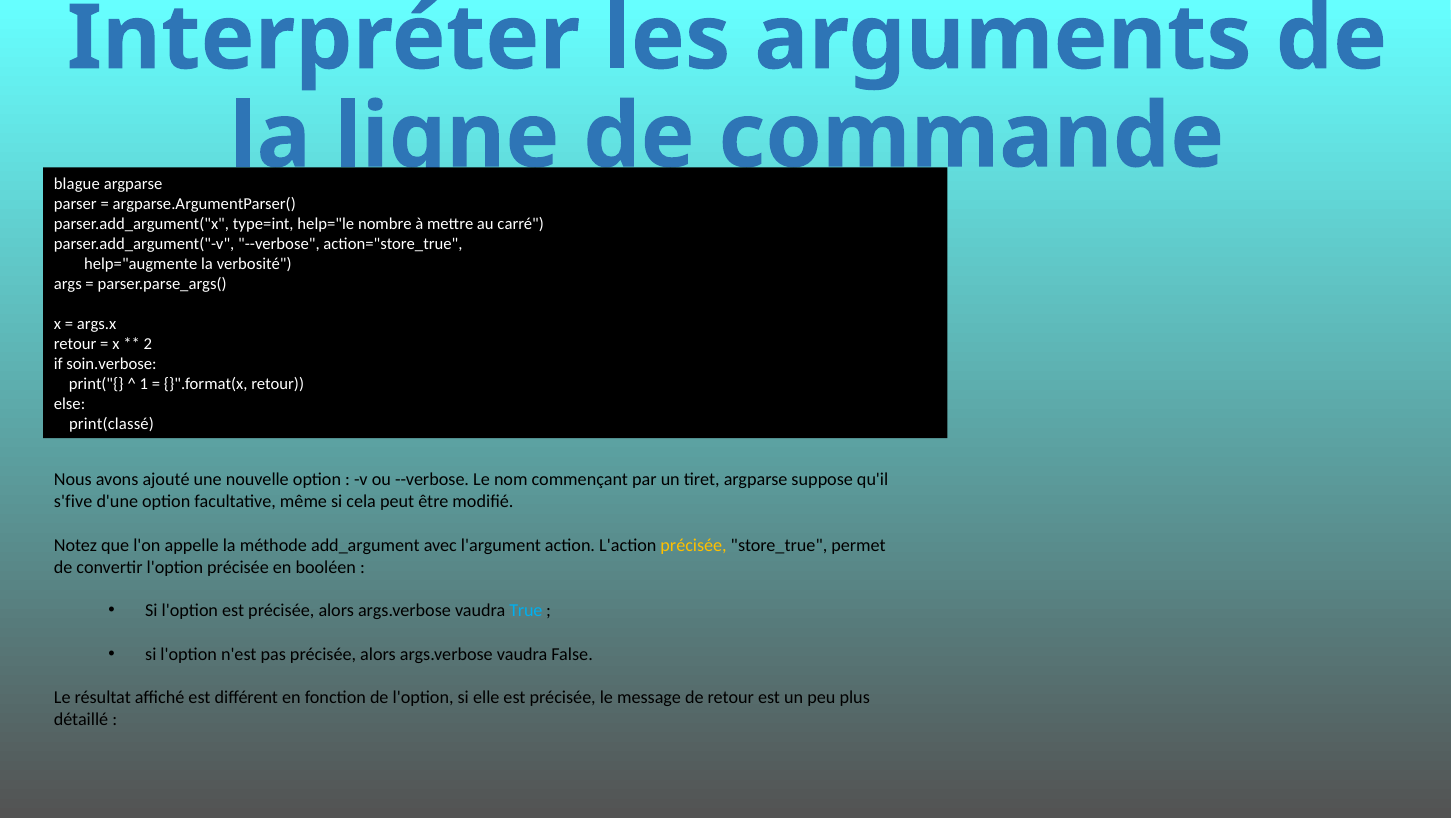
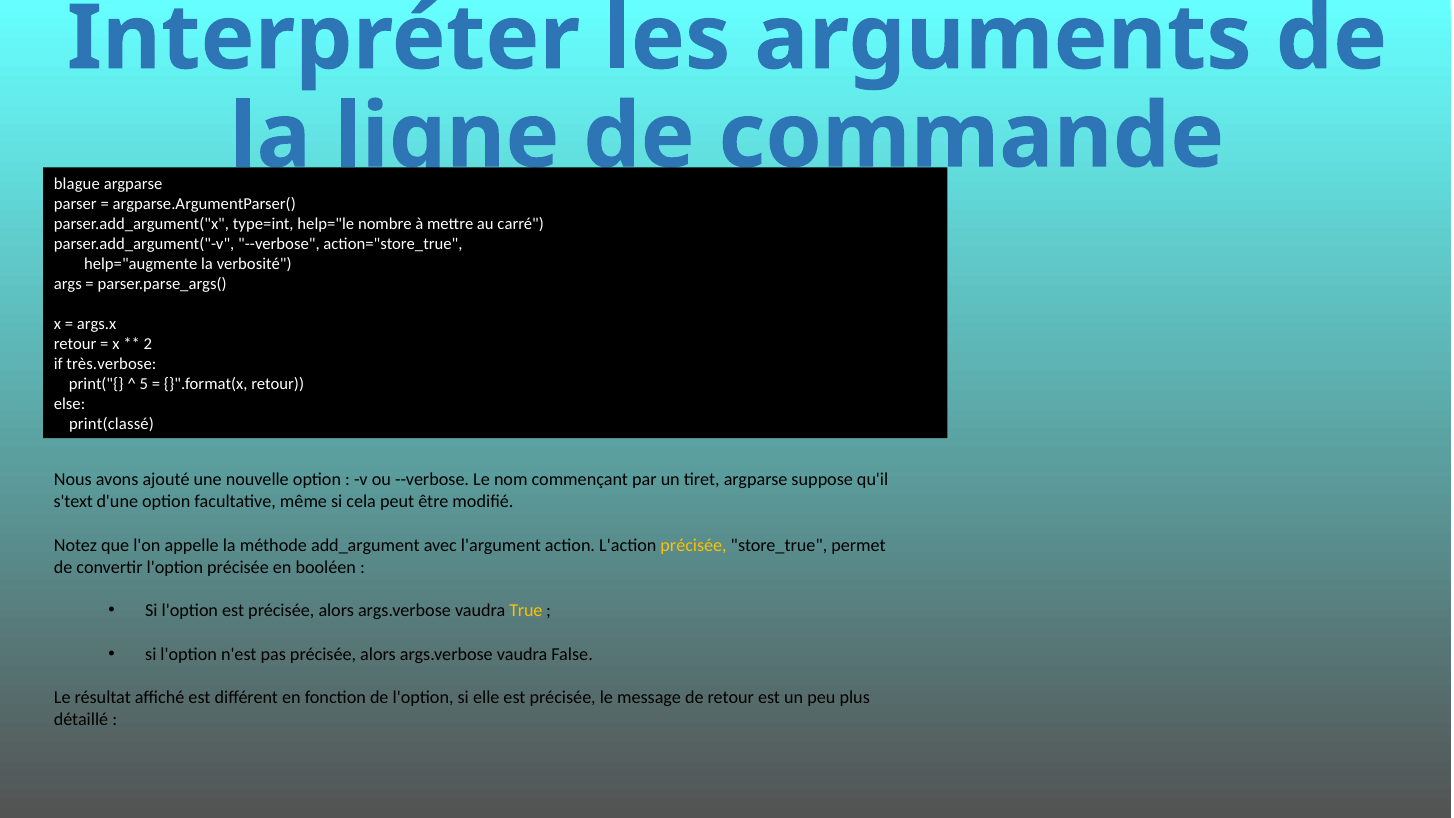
soin.verbose: soin.verbose -> très.verbose (111, 364)
1: 1 -> 5 (144, 384)
s'five: s'five -> s'text (73, 502)
True colour: light blue -> yellow (526, 611)
